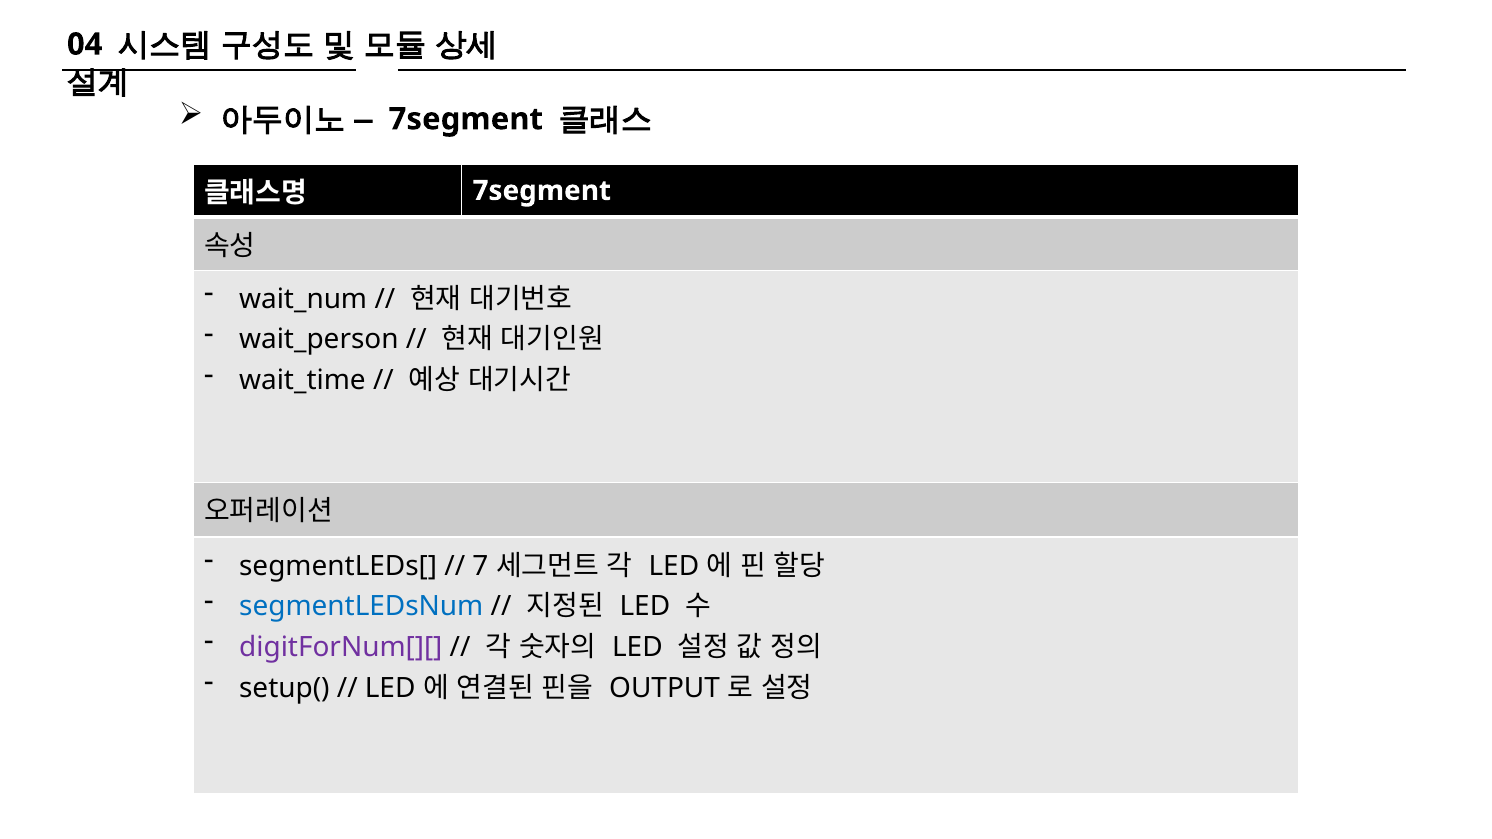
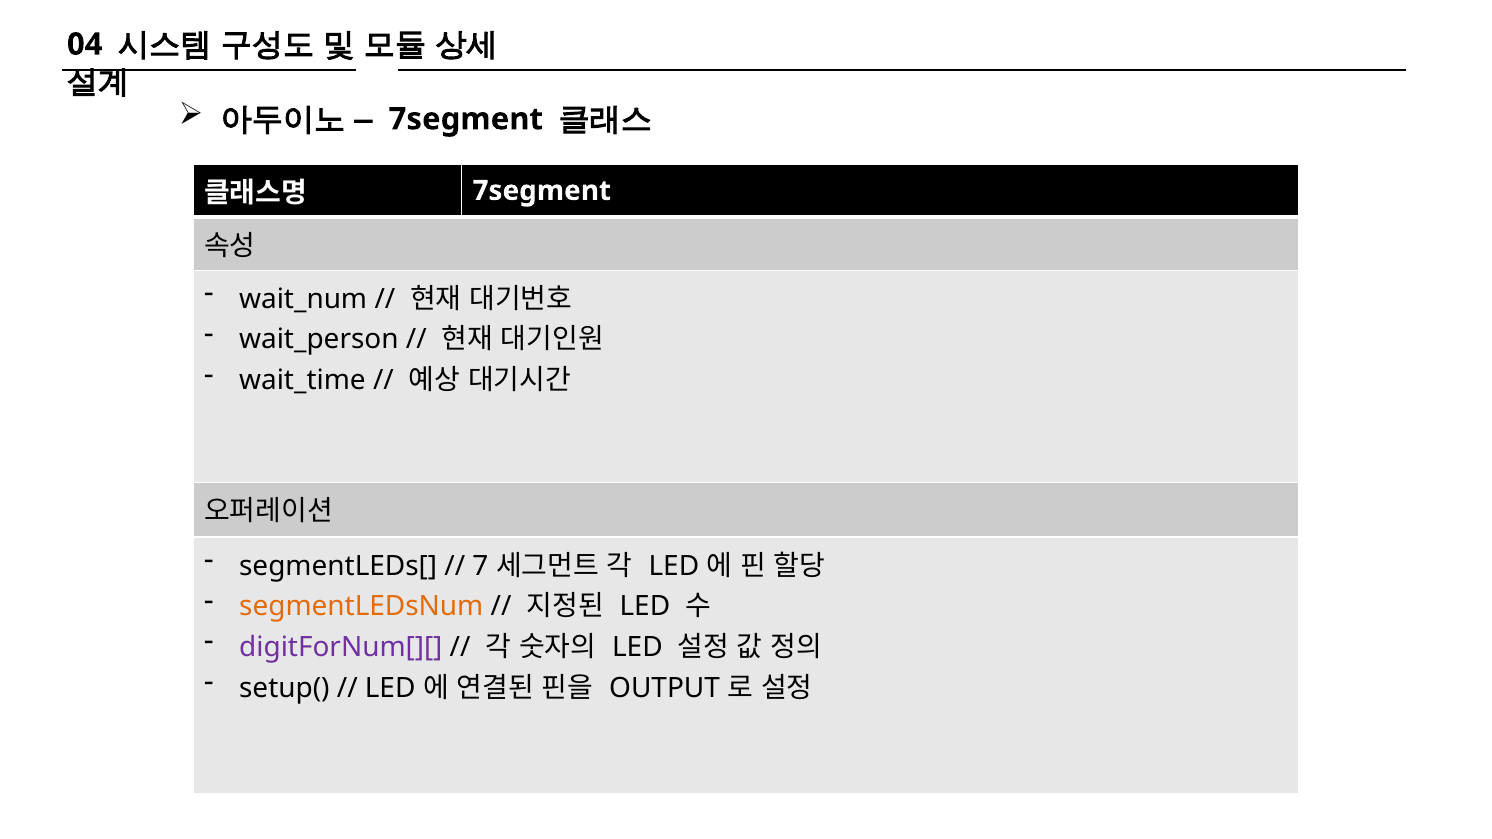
segmentLEDsNum colour: blue -> orange (361, 607)
